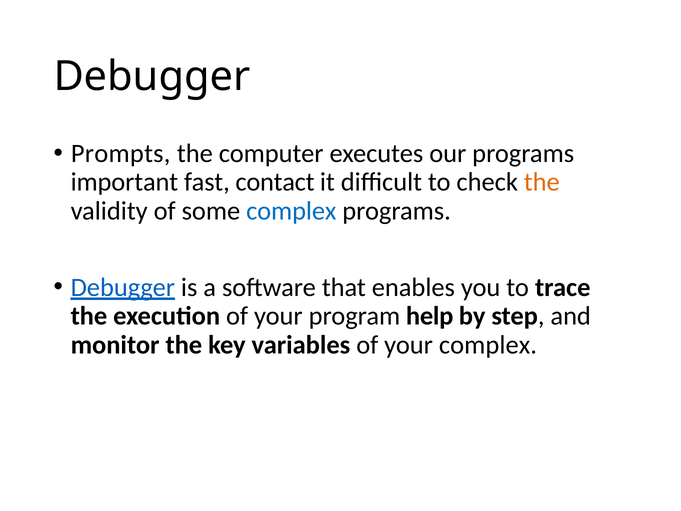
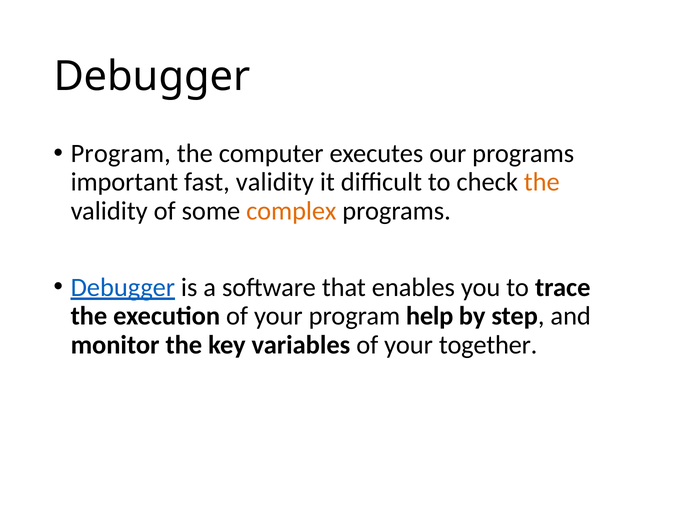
Prompts: Prompts -> Program (121, 154)
fast contact: contact -> validity (275, 182)
complex colour: blue -> orange (291, 211)
your complex: complex -> together (488, 345)
